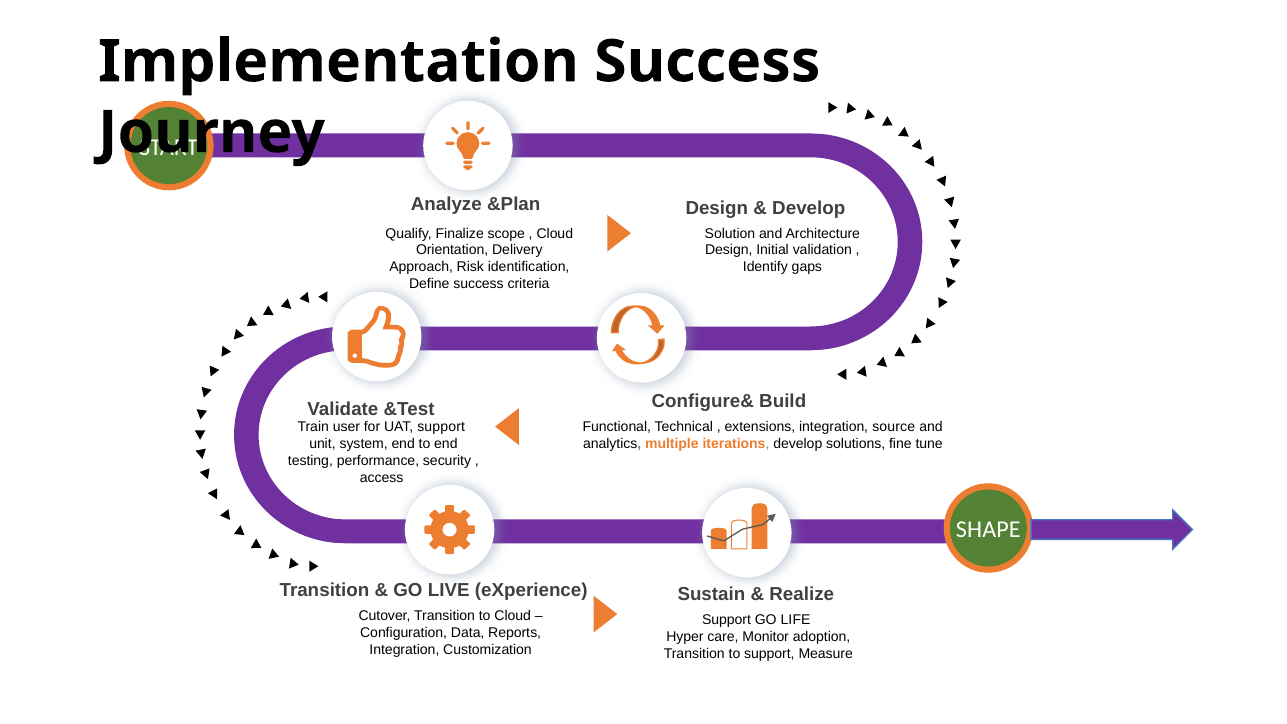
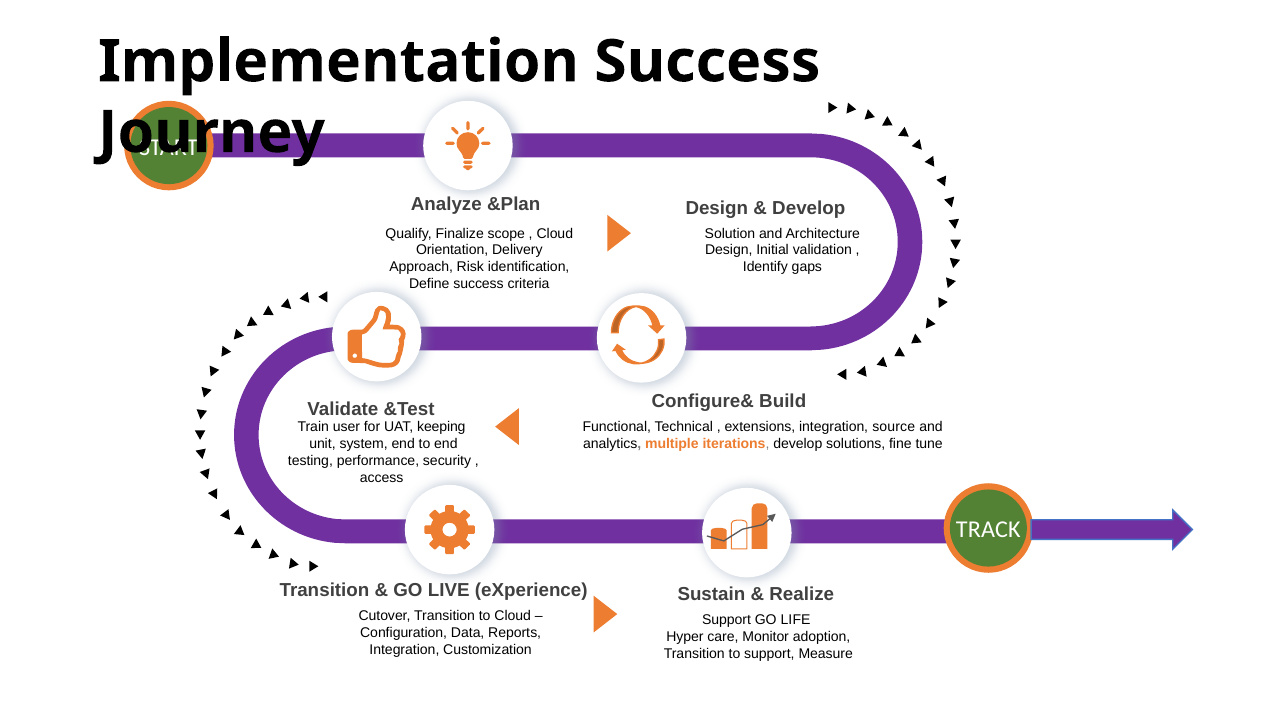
UAT support: support -> keeping (441, 427)
SHAPE: SHAPE -> TRACK (988, 530)
